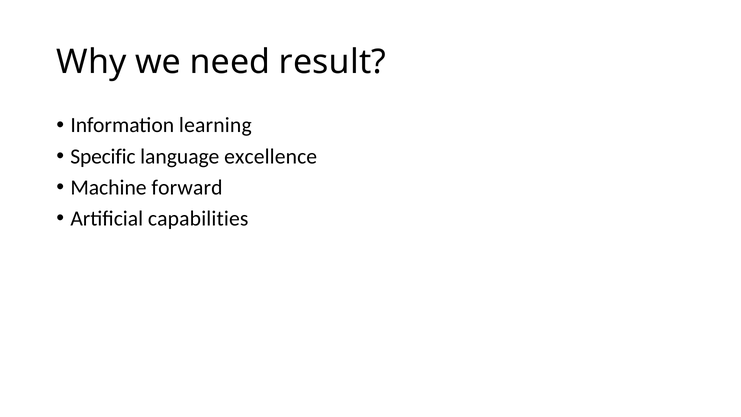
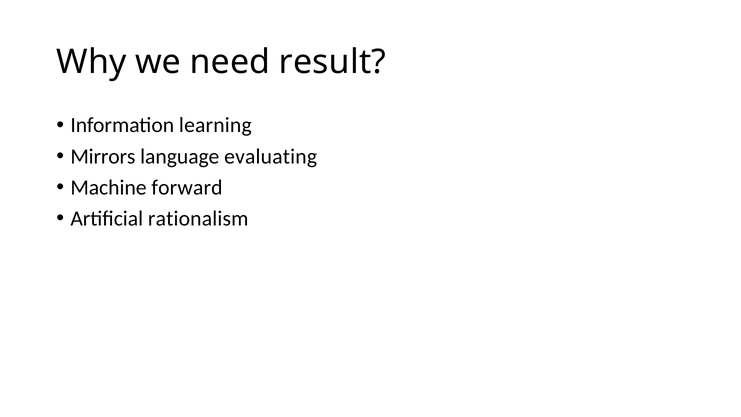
Specific: Specific -> Mirrors (103, 156)
excellence: excellence -> evaluating (271, 156)
capabilities: capabilities -> rationalism (198, 218)
